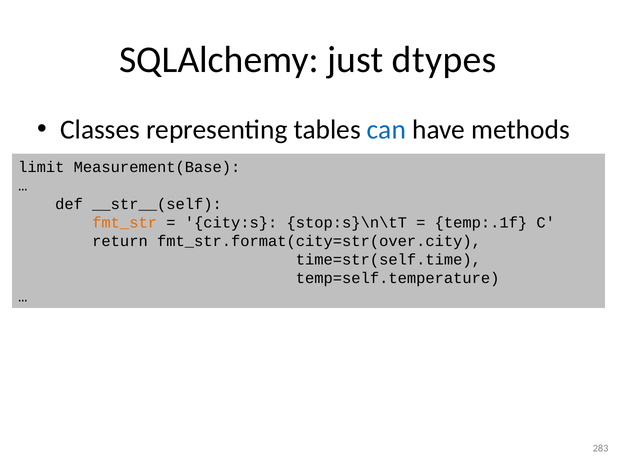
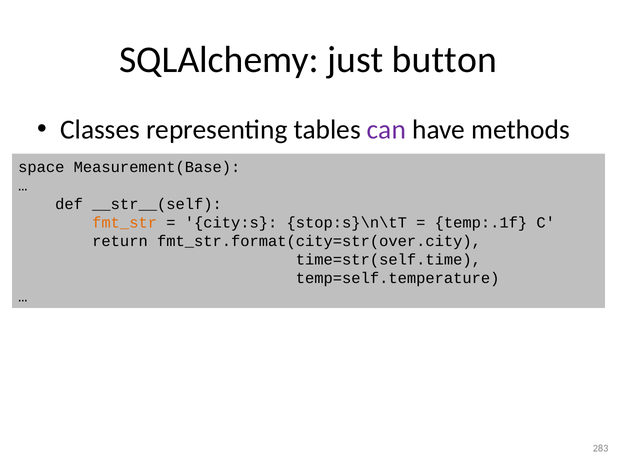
dtypes: dtypes -> button (444, 60)
can colour: blue -> purple (386, 129)
limit: limit -> space (41, 167)
